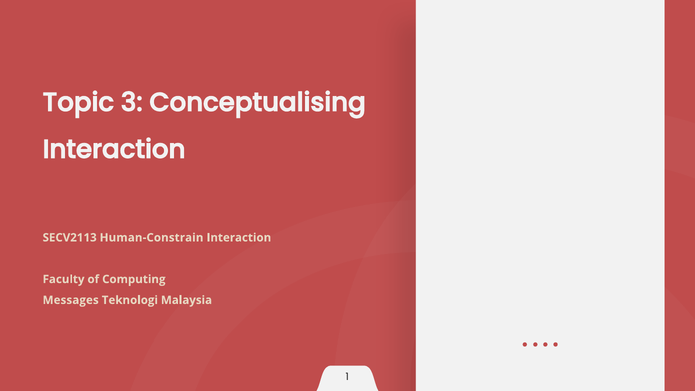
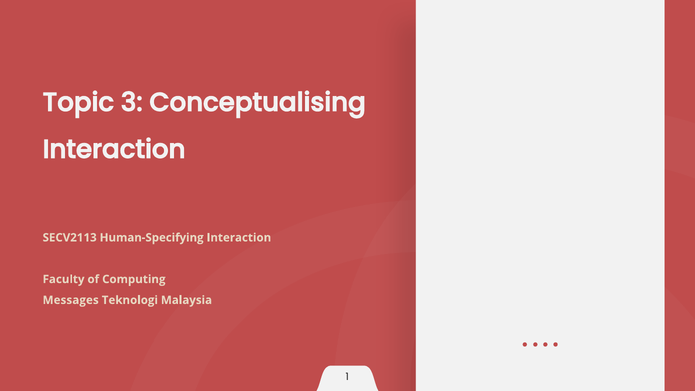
Human-Constrain: Human-Constrain -> Human-Specifying (152, 238)
